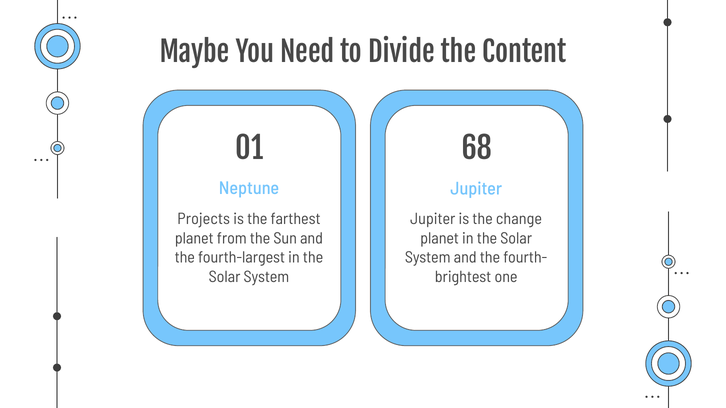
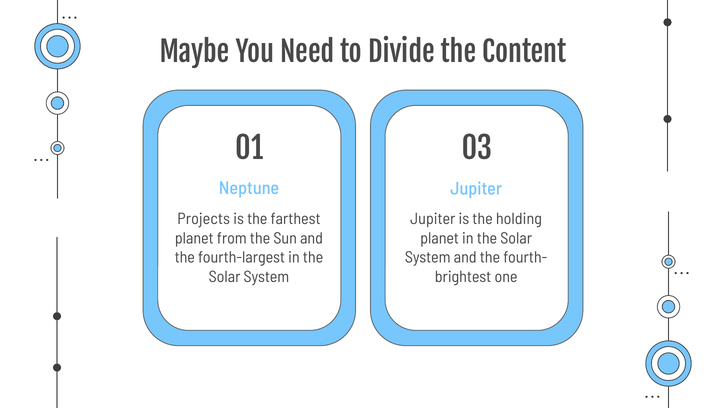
68: 68 -> 03 (477, 149)
change: change -> holding (519, 219)
